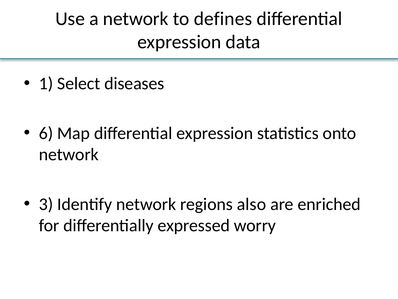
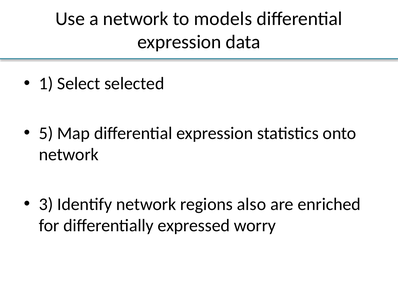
defines: defines -> models (223, 19)
diseases: diseases -> selected (134, 83)
6: 6 -> 5 (46, 133)
